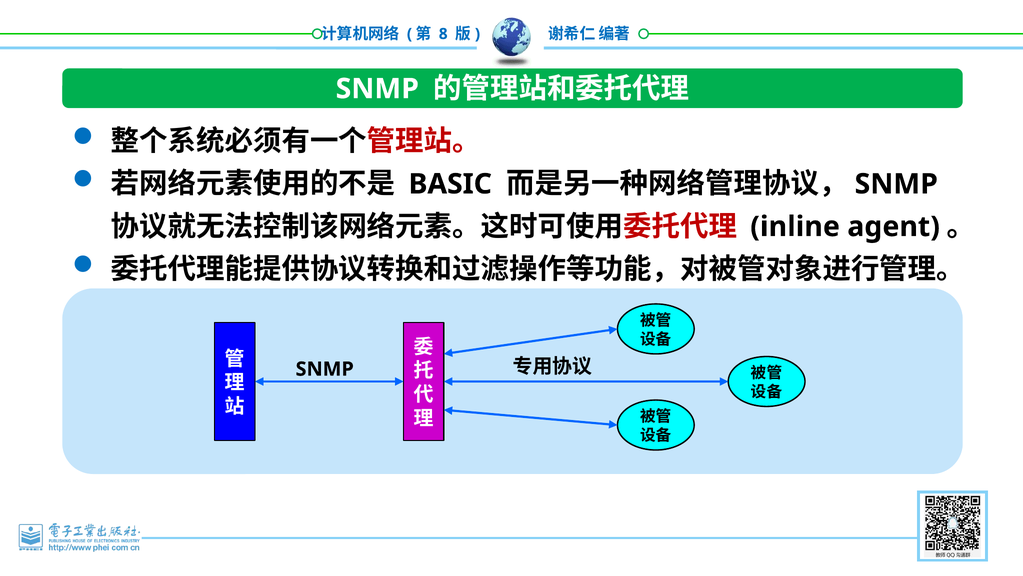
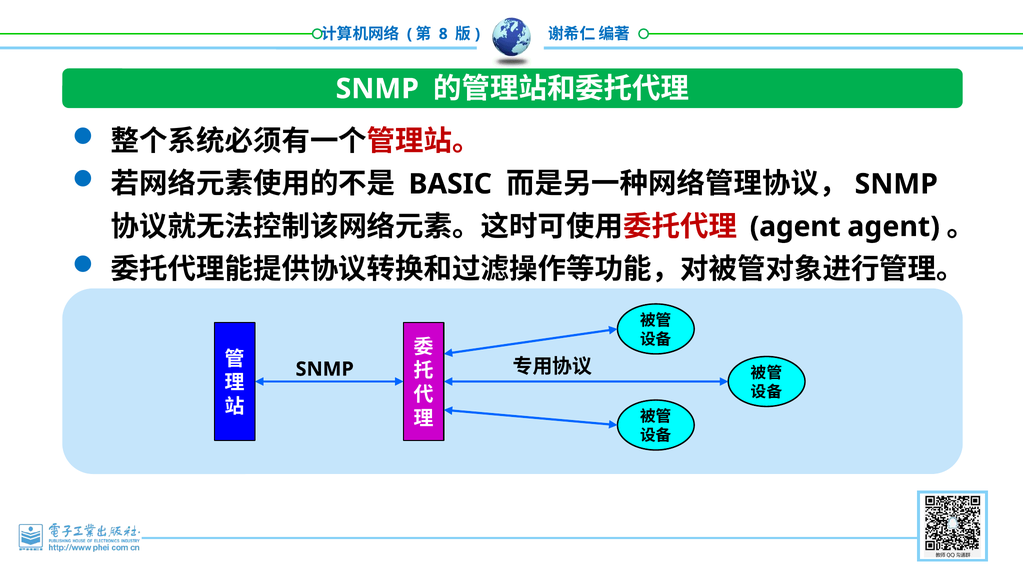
inline: inline -> agent (795, 227)
